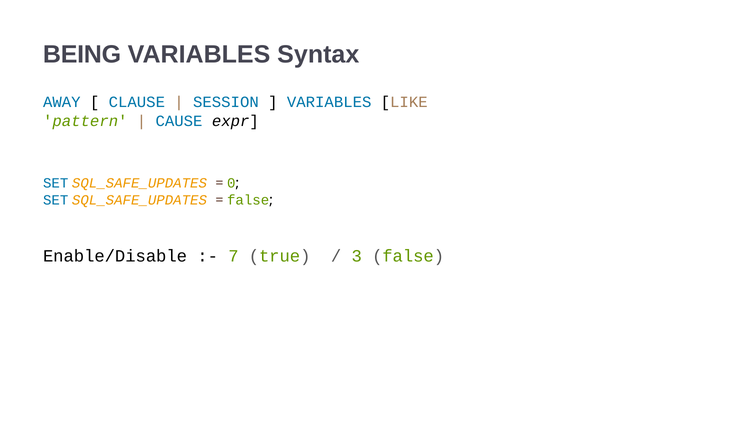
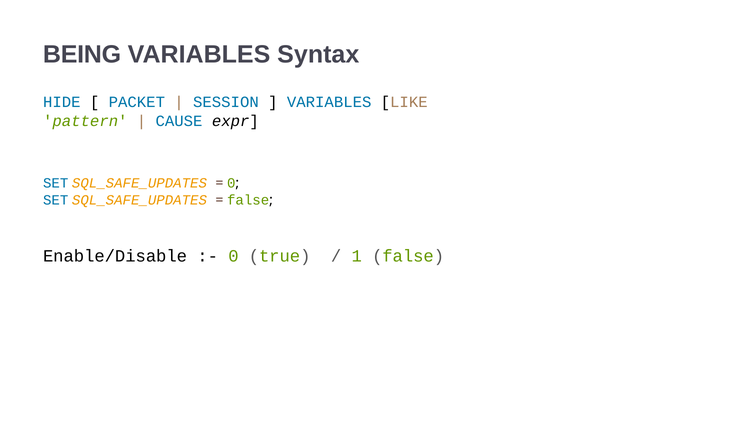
AWAY: AWAY -> HIDE (62, 102)
CLAUSE: CLAUSE -> PACKET (137, 102)
7: 7 -> 0 (233, 256)
3: 3 -> 1 (357, 256)
